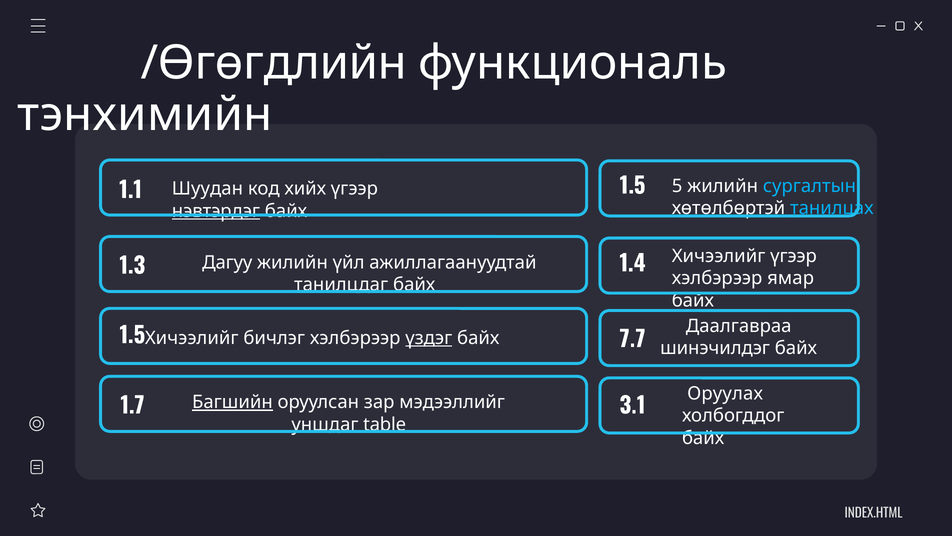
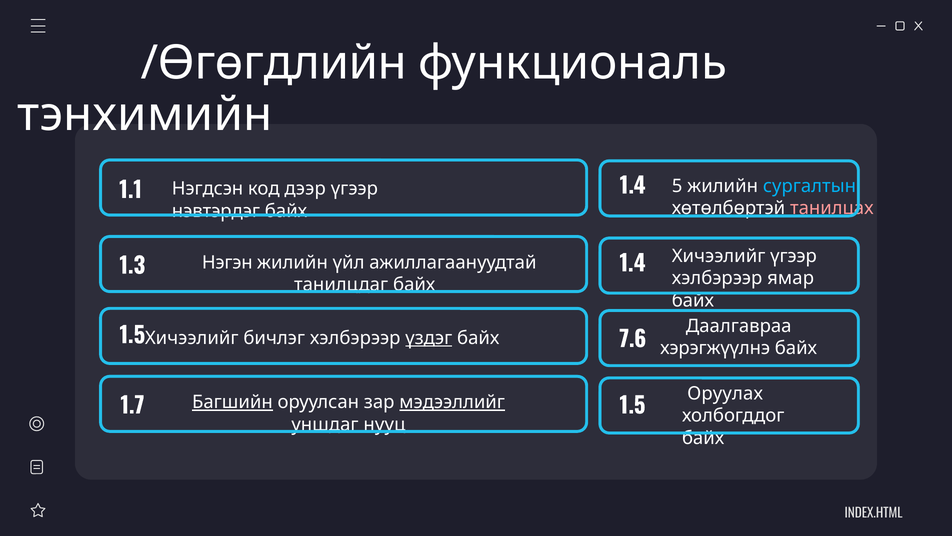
1.5: 1.5 -> 1.4 (633, 186)
Шуудан: Шуудан -> Нэгдсэн (208, 189)
хийх: хийх -> дээр (305, 189)
танилцах colour: light blue -> pink (832, 208)
нэвтэрдэг underline: present -> none (216, 211)
Дагуу: Дагуу -> Нэгэн (227, 262)
7.7: 7.7 -> 7.6 (633, 339)
шинэчилдэг: шинэчилдэг -> хэрэгжүүлнэ (715, 348)
мэдээллийг underline: none -> present (452, 402)
3.1: 3.1 -> 1.5 (633, 406)
table: table -> нууц (384, 424)
